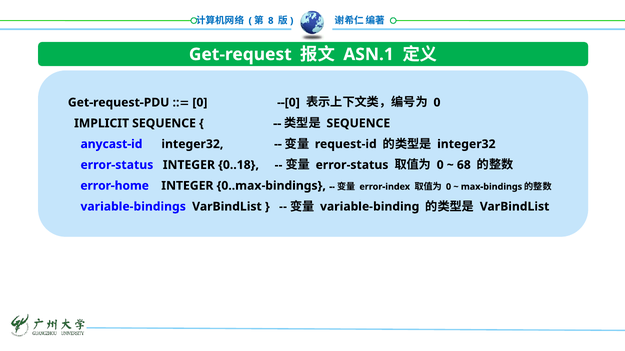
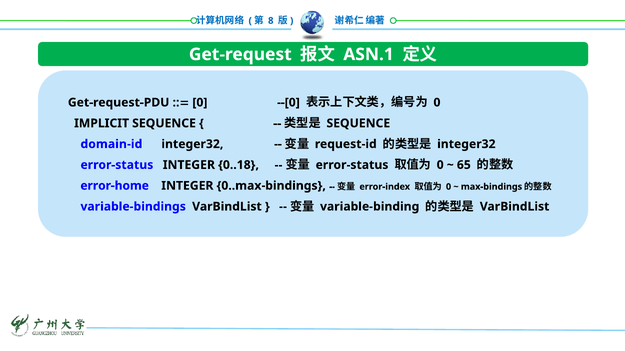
anycast-id: anycast-id -> domain-id (111, 144)
68: 68 -> 65 (464, 165)
